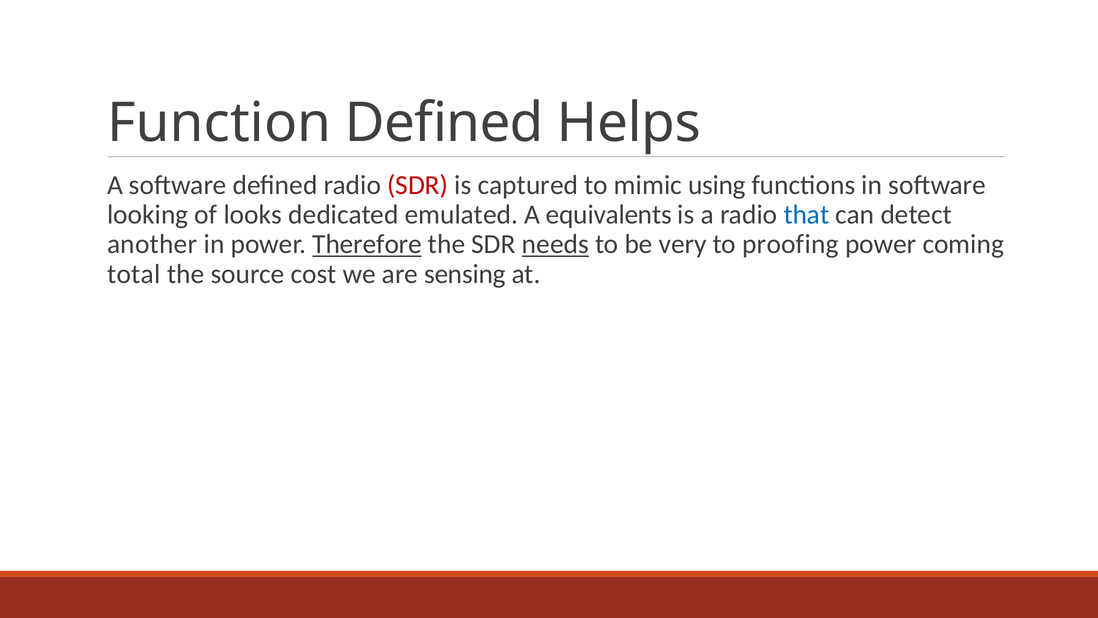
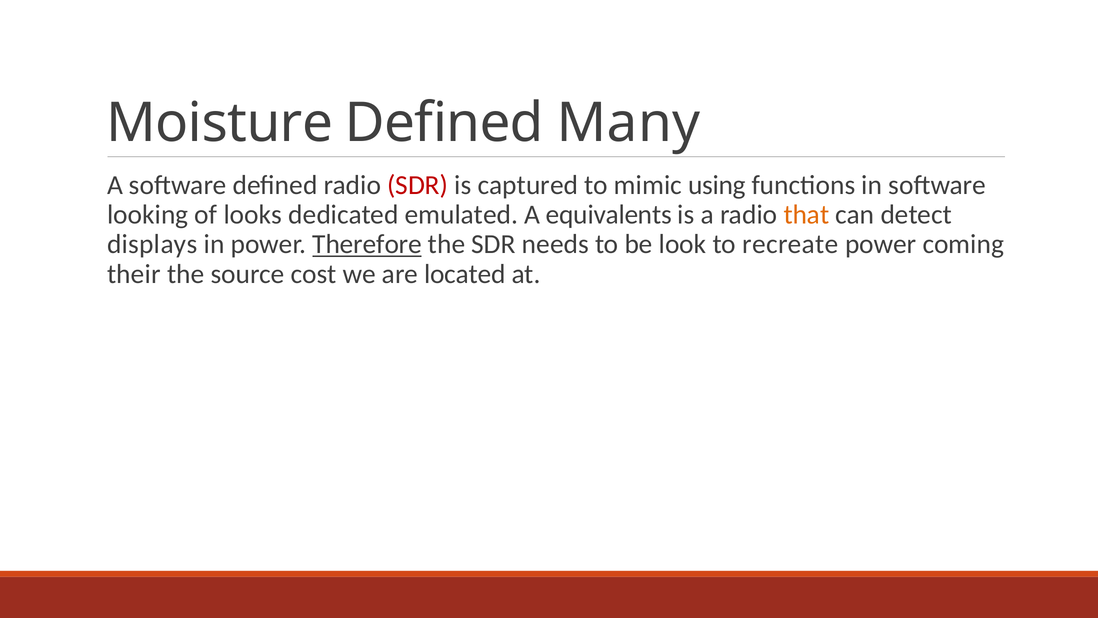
Function: Function -> Moisture (219, 123)
Helps: Helps -> Many (629, 123)
that colour: blue -> orange (806, 215)
another: another -> displays (152, 244)
needs underline: present -> none (555, 244)
very: very -> look (683, 244)
proofing: proofing -> recreate (790, 244)
total: total -> their (134, 274)
sensing: sensing -> located (465, 274)
